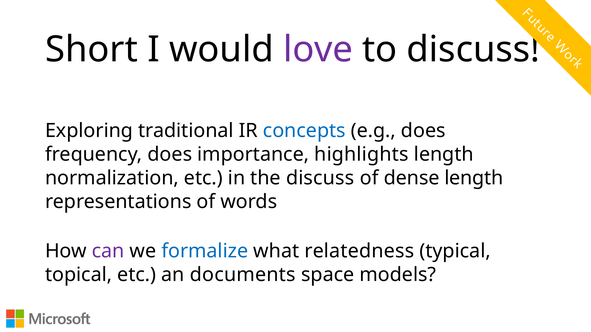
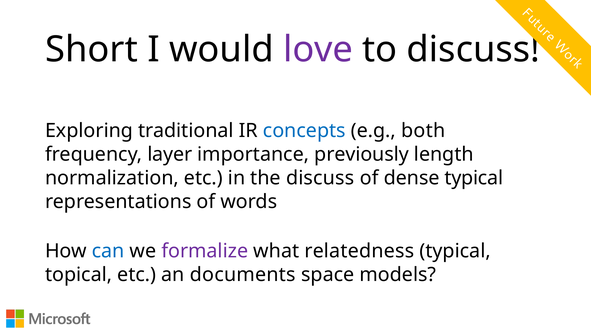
e.g does: does -> both (423, 131)
frequency does: does -> layer (170, 154)
highlights: highlights -> previously (362, 154)
dense length: length -> typical (474, 178)
can colour: purple -> blue (108, 251)
formalize colour: blue -> purple (205, 251)
